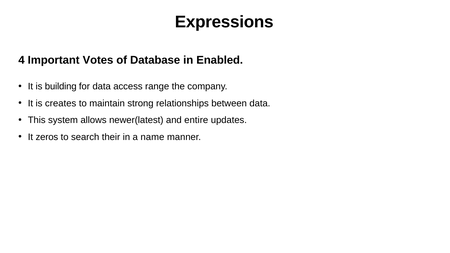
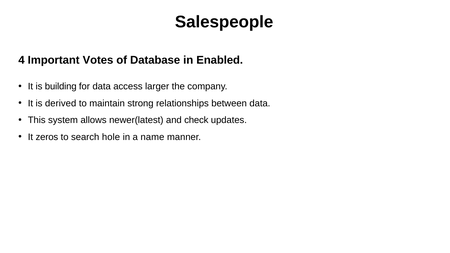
Expressions: Expressions -> Salespeople (224, 22)
range: range -> larger (157, 87)
creates: creates -> derived (61, 103)
entire: entire -> check (196, 120)
their: their -> hole (111, 137)
